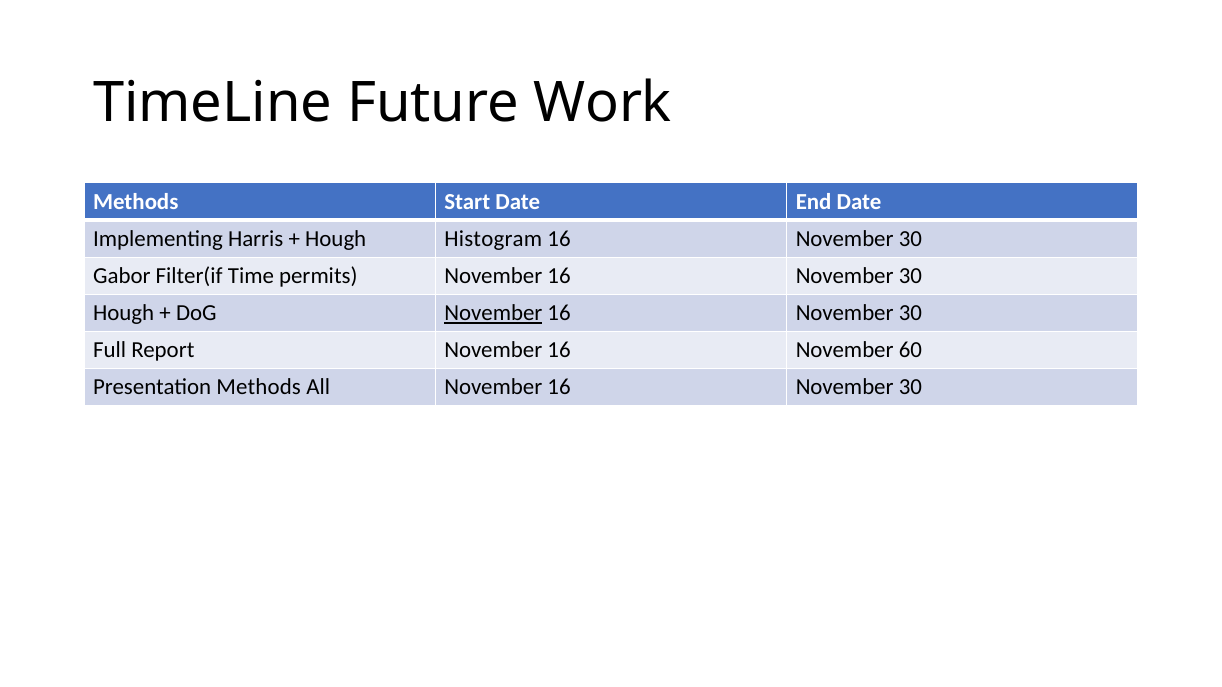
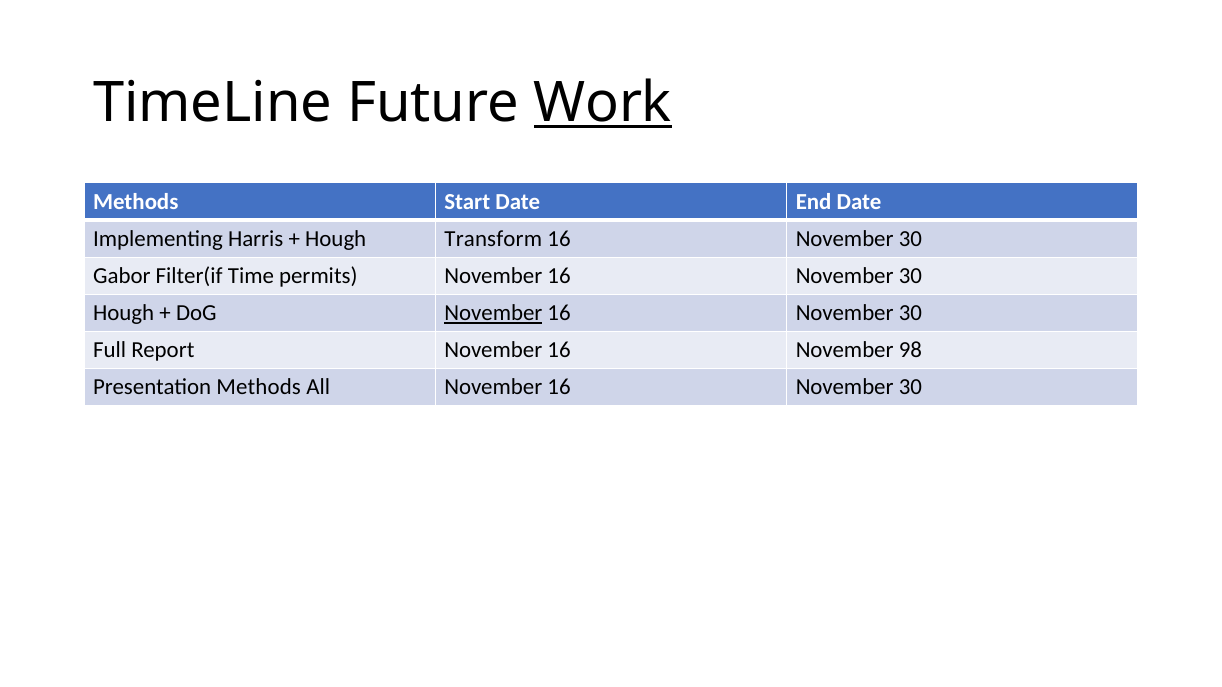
Work underline: none -> present (603, 103)
Histogram: Histogram -> Transform (493, 239)
60: 60 -> 98 (910, 350)
